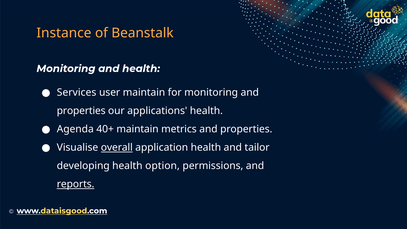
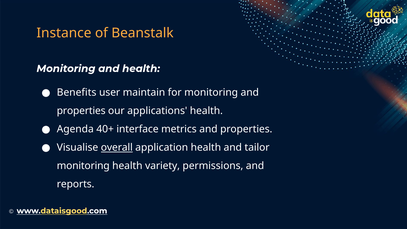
Services: Services -> Benefits (77, 93)
40+ maintain: maintain -> interface (138, 129)
developing: developing -> monitoring (83, 166)
option: option -> variety (163, 166)
reports underline: present -> none (76, 184)
